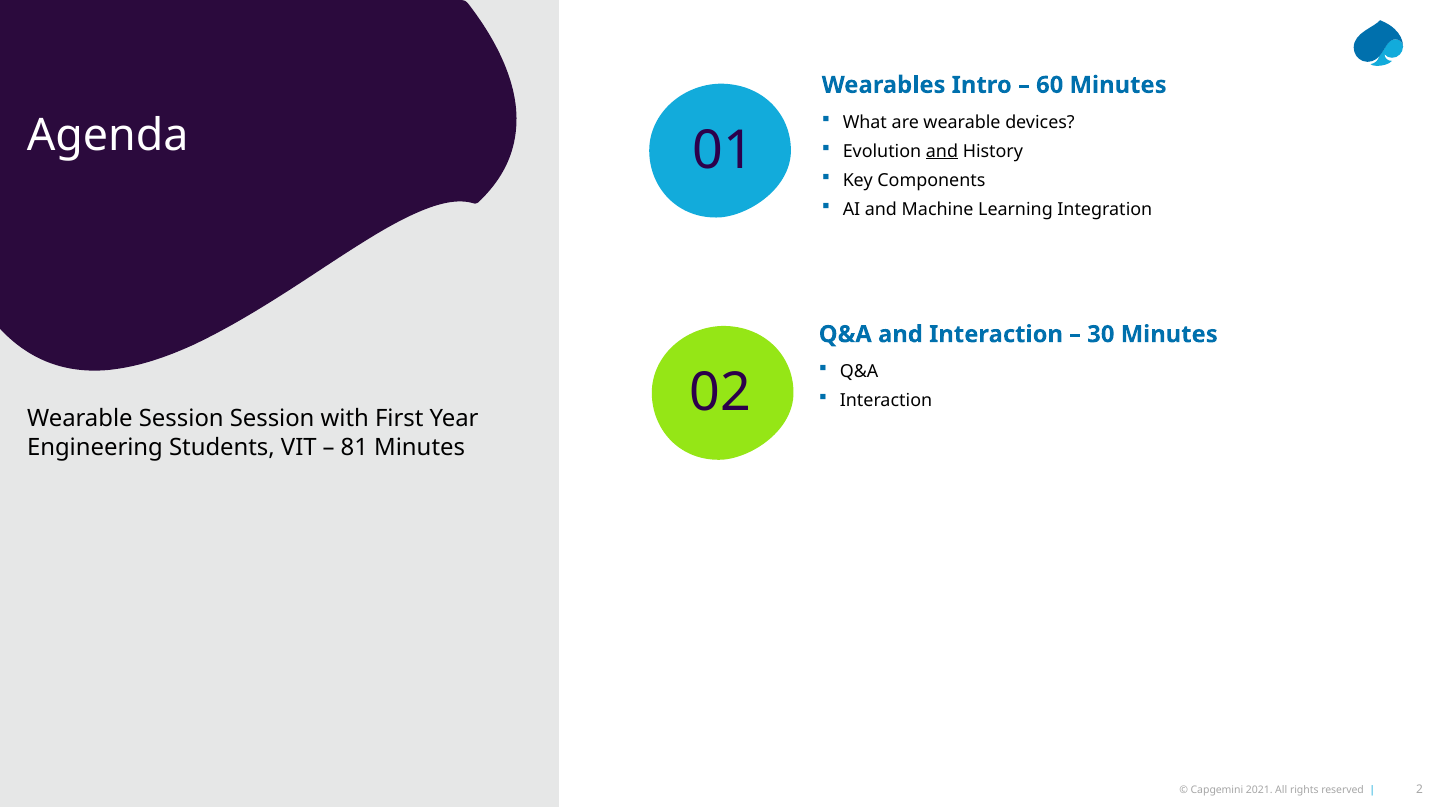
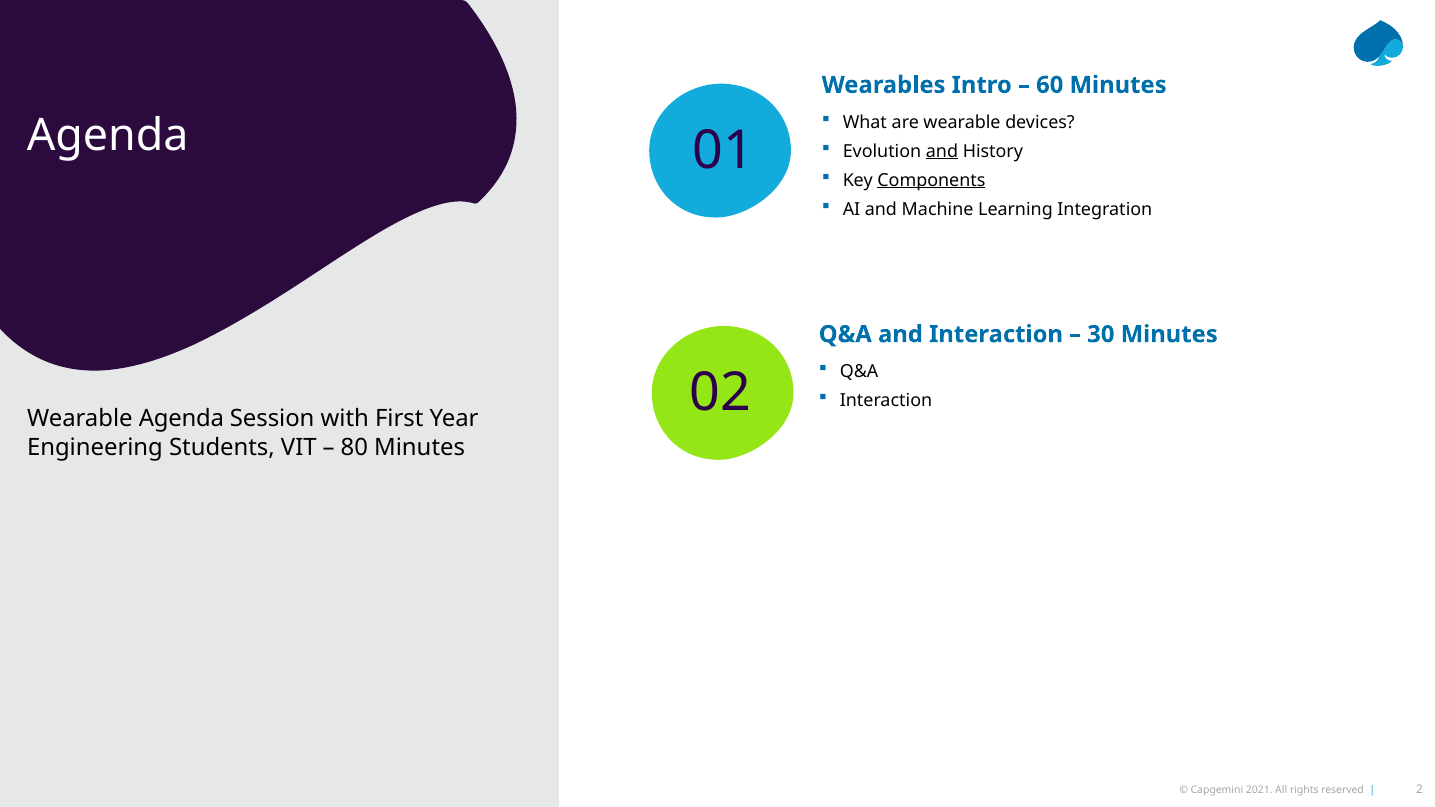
Components underline: none -> present (931, 180)
Wearable Session: Session -> Agenda (181, 419)
81: 81 -> 80 (354, 447)
